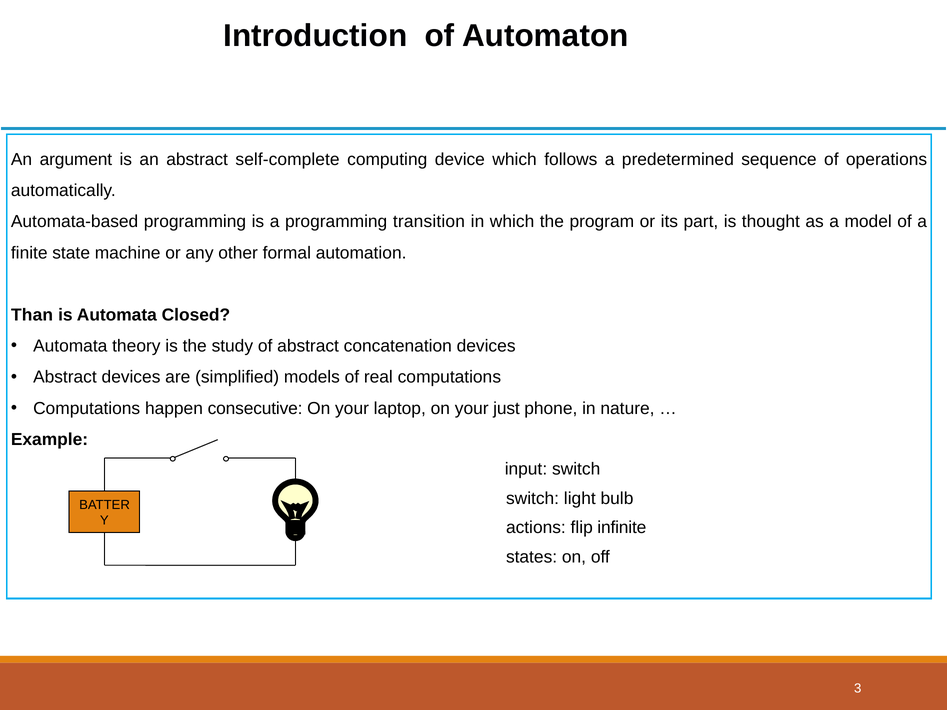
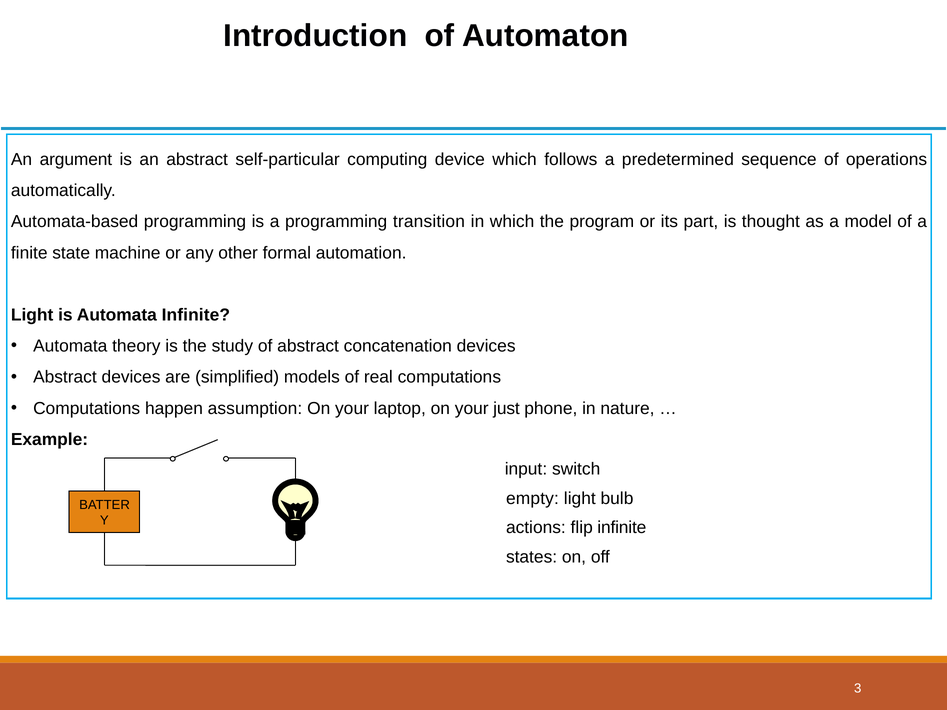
self-complete: self-complete -> self-particular (288, 159)
Than: Than -> Light (32, 315)
Automata Closed: Closed -> Infinite (196, 315)
consecutive: consecutive -> assumption (255, 409)
switch: switch -> empty (532, 498)
